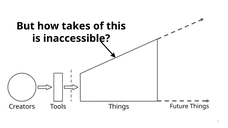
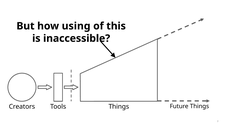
takes: takes -> using (76, 26)
